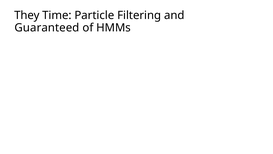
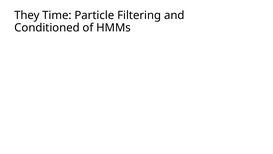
Guaranteed: Guaranteed -> Conditioned (47, 28)
